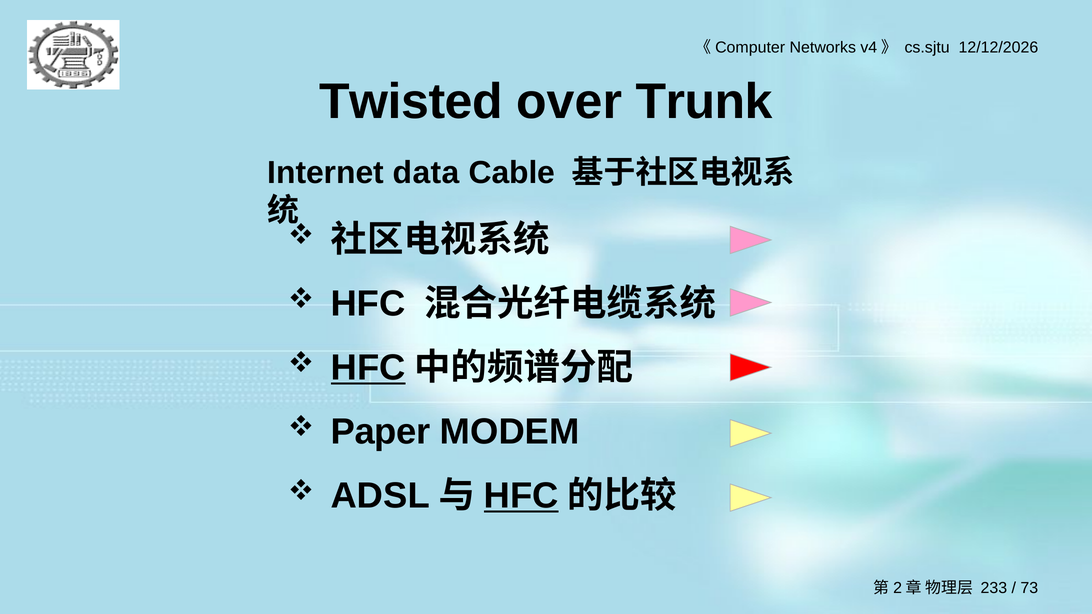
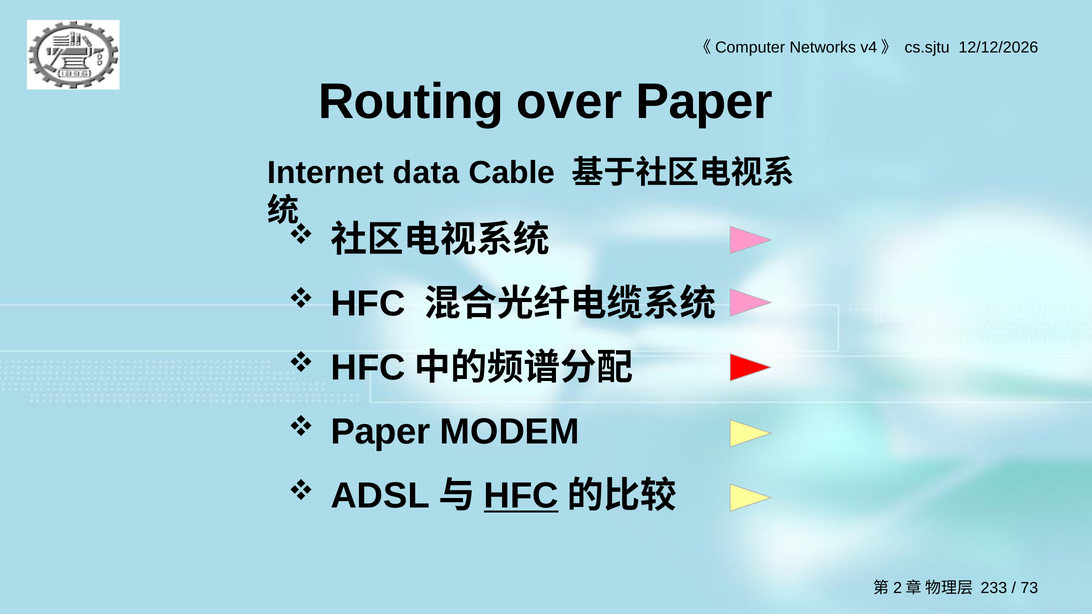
Twisted: Twisted -> Routing (411, 102)
over Trunk: Trunk -> Paper (704, 102)
HFC underline: present -> none (368, 368)
